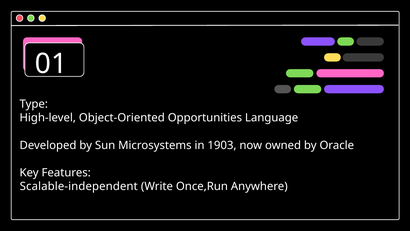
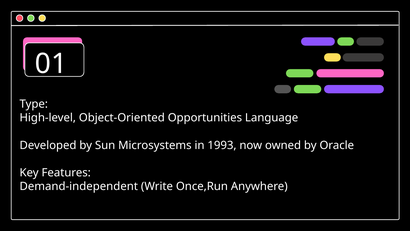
1903: 1903 -> 1993 (222, 145)
Scalable-independent: Scalable-independent -> Demand-independent (79, 186)
